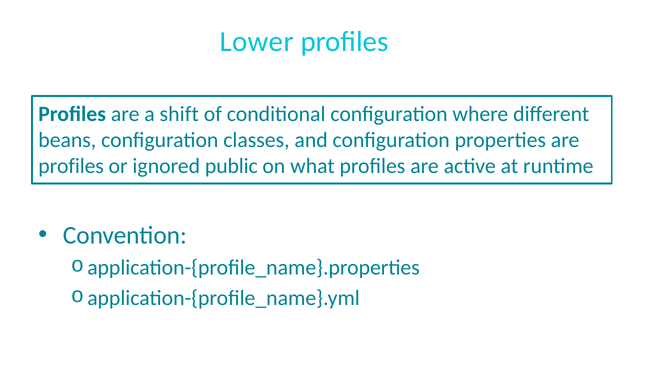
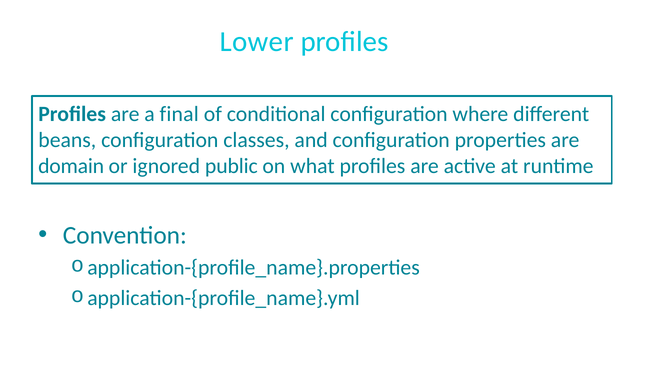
shift: shift -> final (179, 114)
profiles: profiles -> domain (71, 166)
